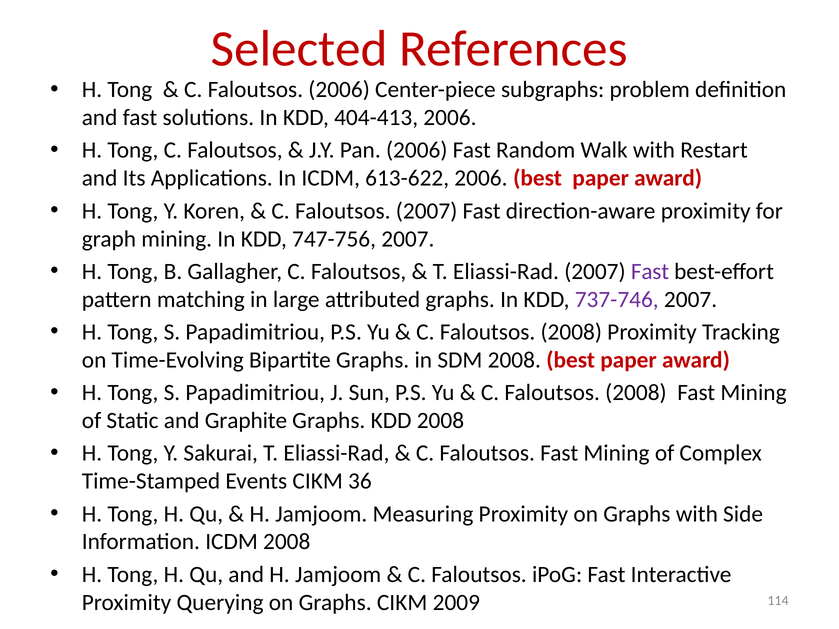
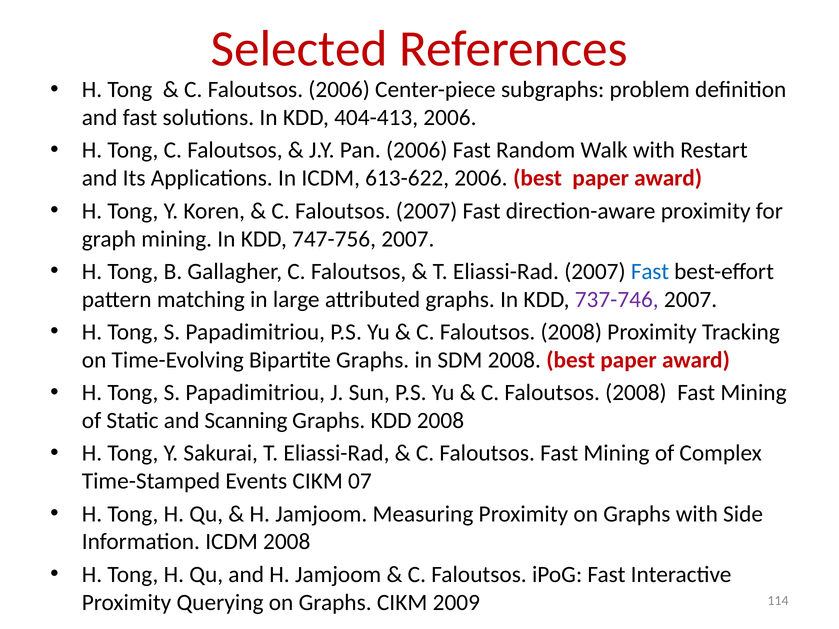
Fast colour: purple -> blue (650, 272)
Graphite: Graphite -> Scanning (246, 421)
36: 36 -> 07 (360, 481)
